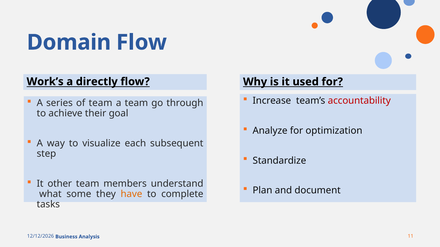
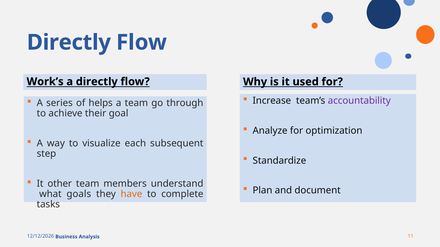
Domain: Domain -> Directly (69, 42)
accountability colour: red -> purple (359, 101)
of team: team -> helps (101, 103)
some: some -> goals (79, 194)
